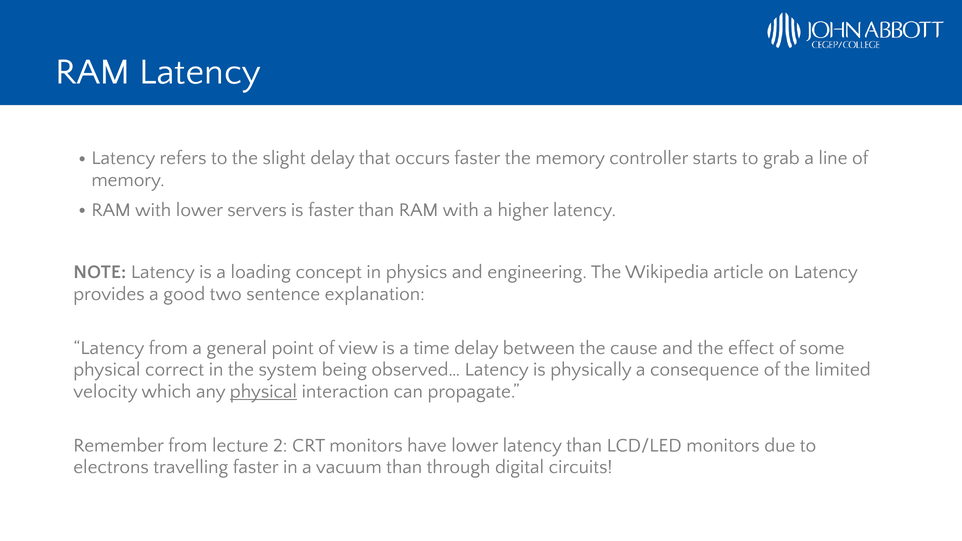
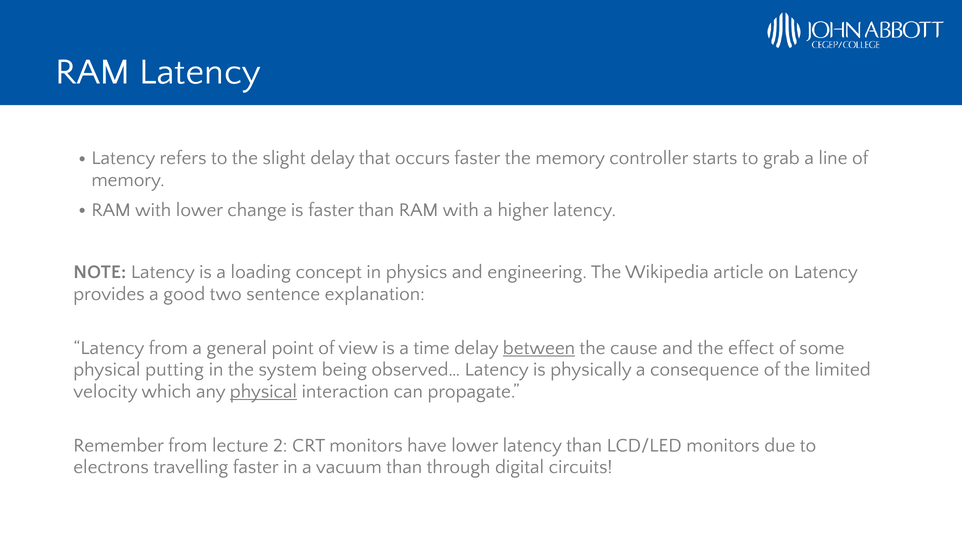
servers: servers -> change (257, 210)
between underline: none -> present (539, 348)
correct: correct -> putting (175, 370)
